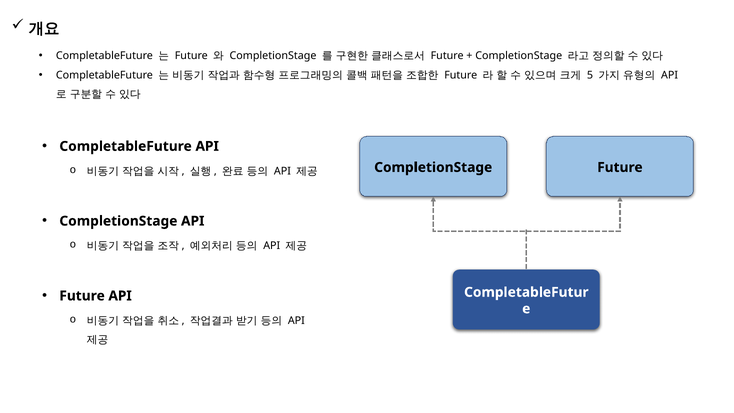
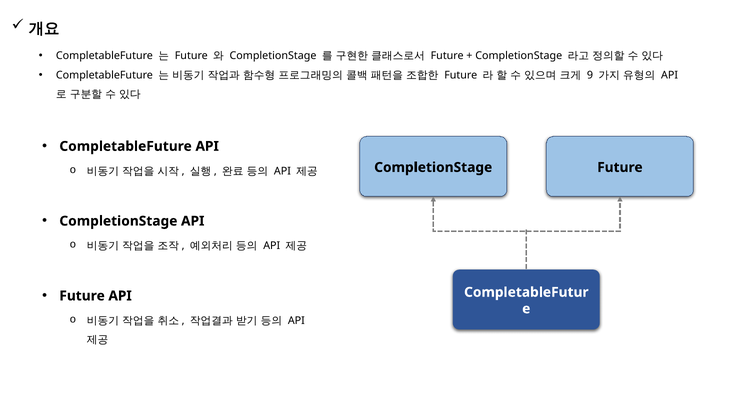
5: 5 -> 9 (590, 75)
